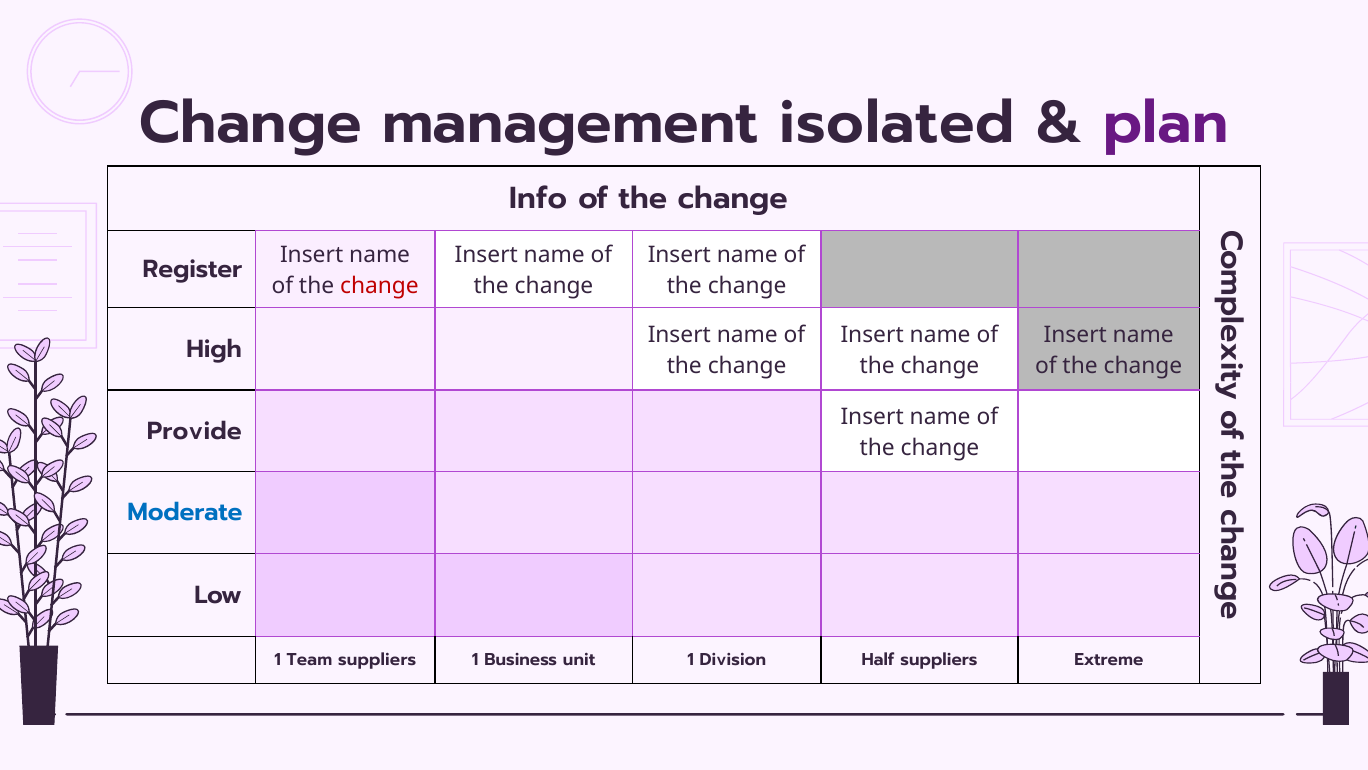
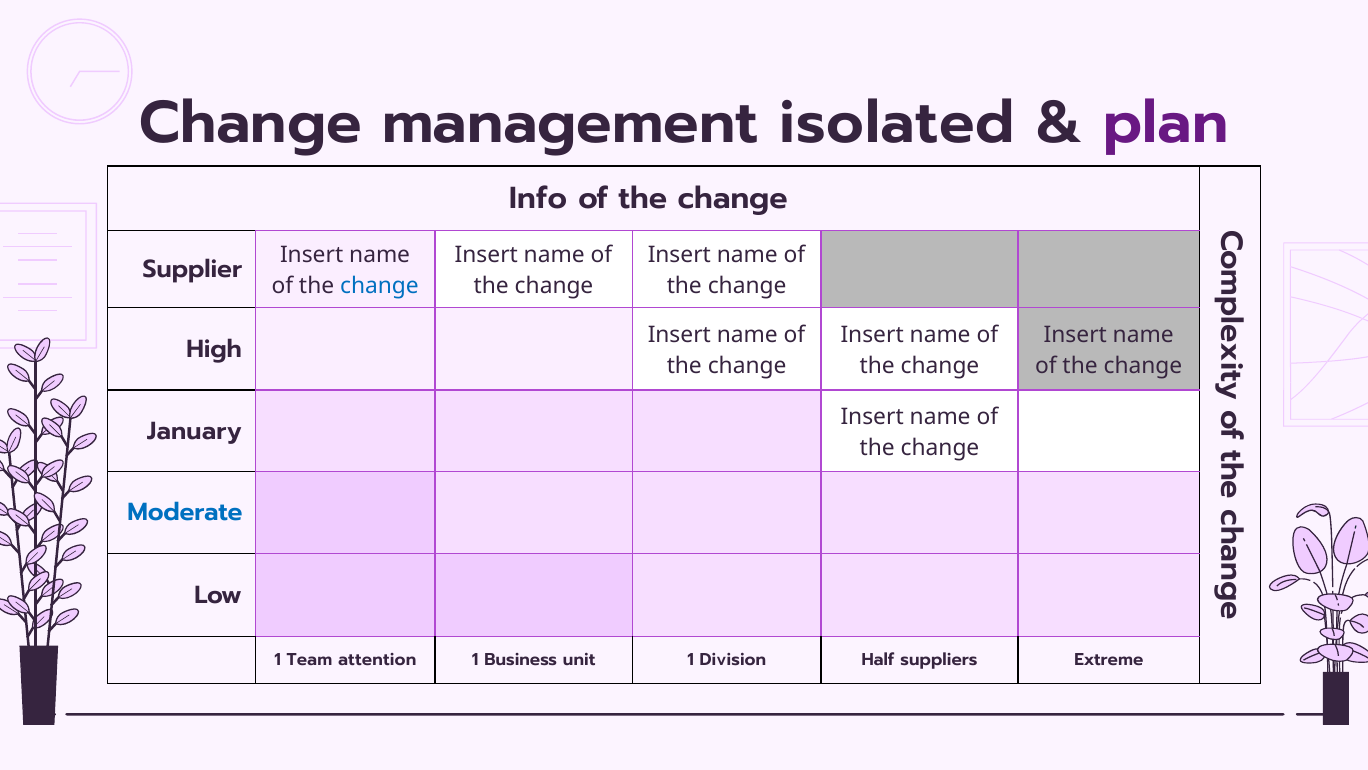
Register: Register -> Supplier (192, 269)
change colour: red -> blue (379, 286)
Provide: Provide -> January (194, 431)
Team suppliers: suppliers -> attention (377, 660)
